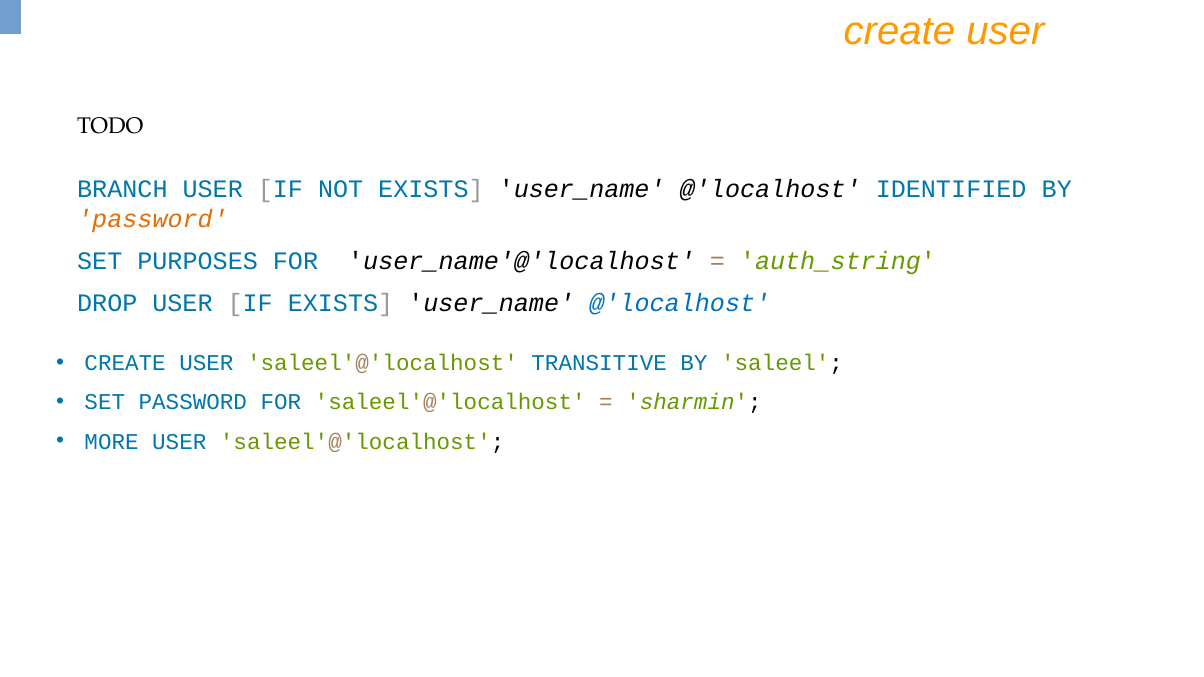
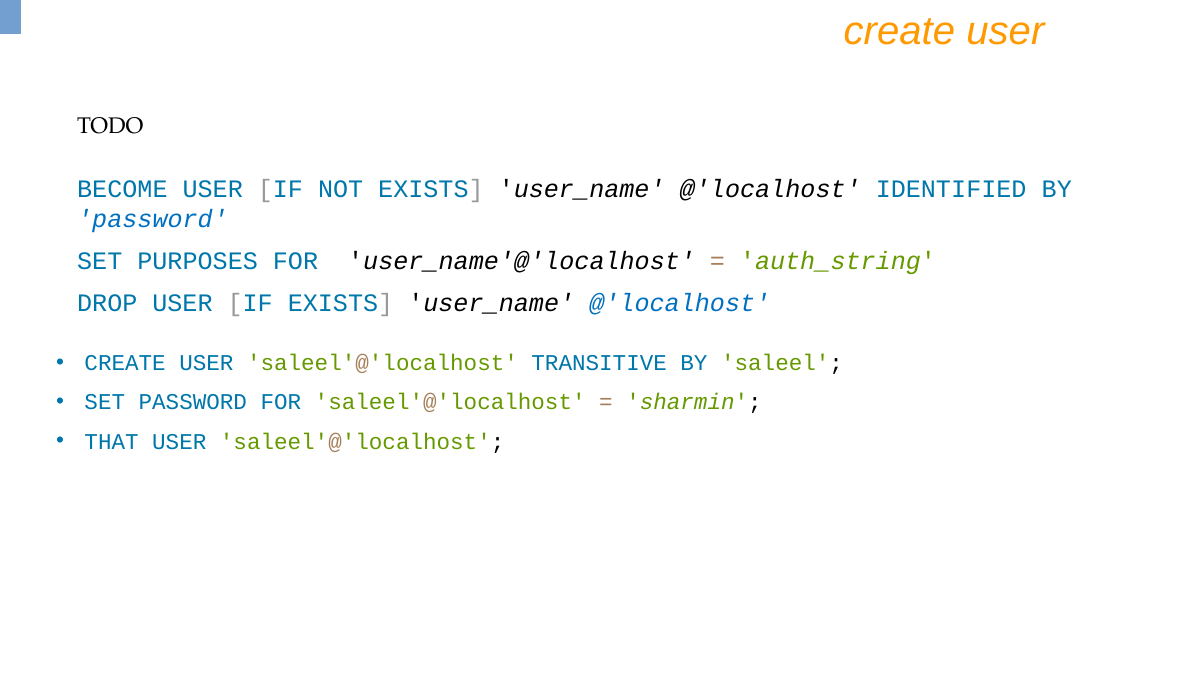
BRANCH: BRANCH -> BECOME (122, 189)
password colour: orange -> blue (153, 219)
MORE: MORE -> THAT (112, 442)
